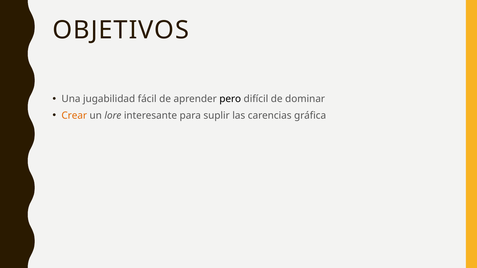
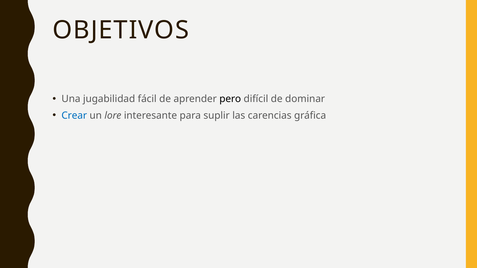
Crear colour: orange -> blue (74, 116)
